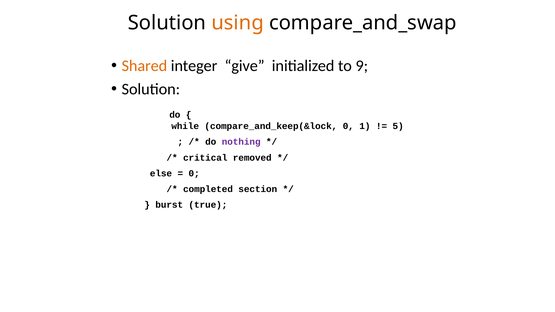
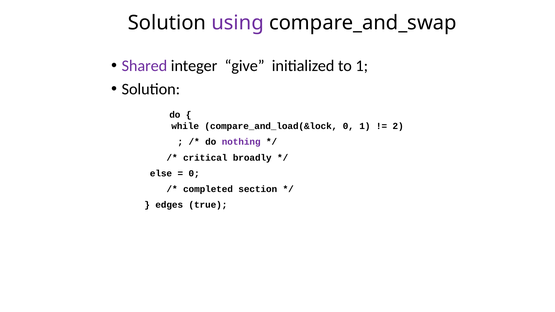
using colour: orange -> purple (238, 23)
Shared colour: orange -> purple (144, 66)
to 9: 9 -> 1 (362, 66)
compare_and_keep(&lock: compare_and_keep(&lock -> compare_and_load(&lock (271, 126)
5: 5 -> 2 (398, 126)
removed: removed -> broadly (252, 158)
burst: burst -> edges (169, 205)
